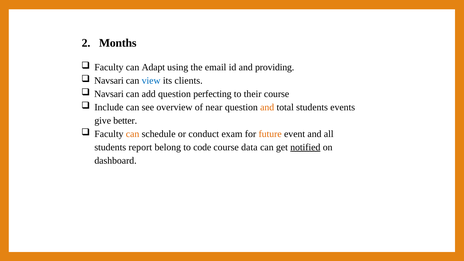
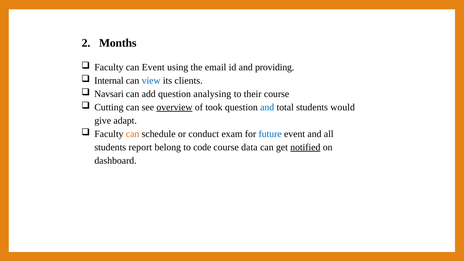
can Adapt: Adapt -> Event (153, 67)
Navsari: Navsari -> Internal (109, 81)
perfecting: perfecting -> analysing (212, 94)
Include: Include -> Cutting (109, 107)
overview underline: none -> present (174, 107)
near: near -> took (214, 107)
and colour: orange -> blue (267, 107)
events: events -> would (343, 107)
better: better -> adapt (125, 121)
future colour: orange -> blue (270, 134)
